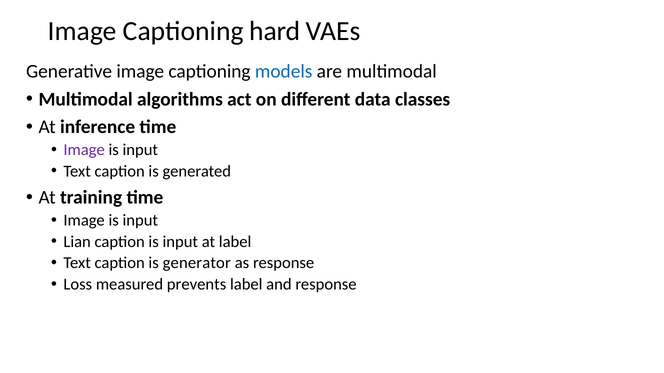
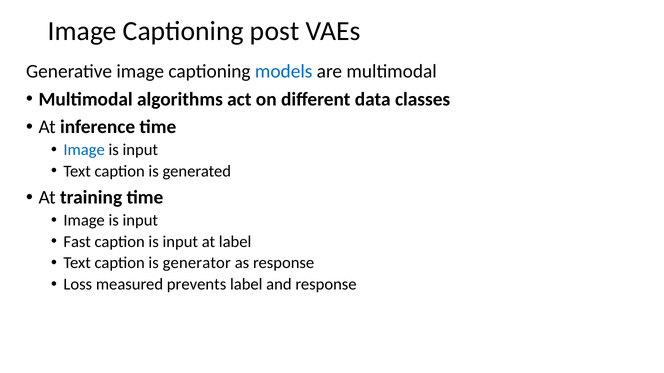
hard: hard -> post (275, 31)
Image colour: purple -> blue (84, 150)
Lian: Lian -> Fast (77, 242)
